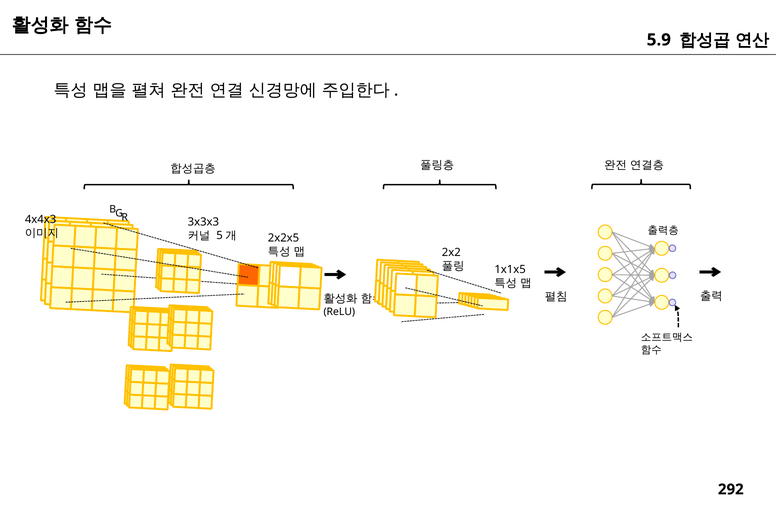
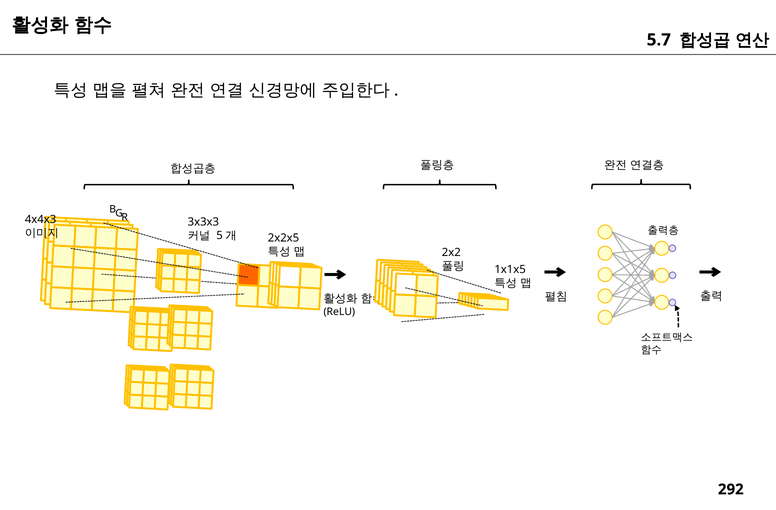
5.9: 5.9 -> 5.7 (659, 40)
